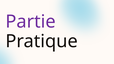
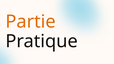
Partie colour: purple -> orange (31, 22)
